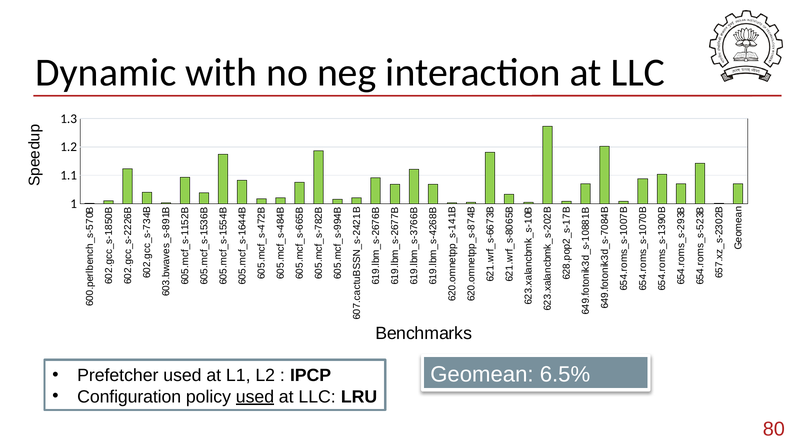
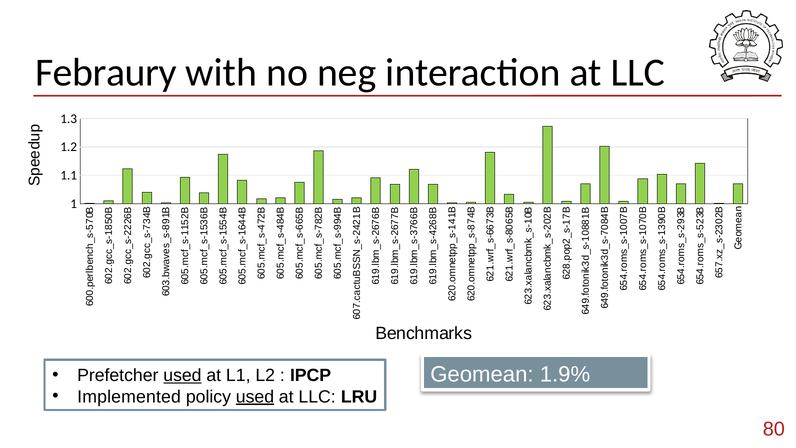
Dynamic: Dynamic -> Febraury (106, 73)
6.5%: 6.5% -> 1.9% (565, 374)
used underline: none -> present (182, 375)
Configuration: Configuration -> Implemented (129, 396)
